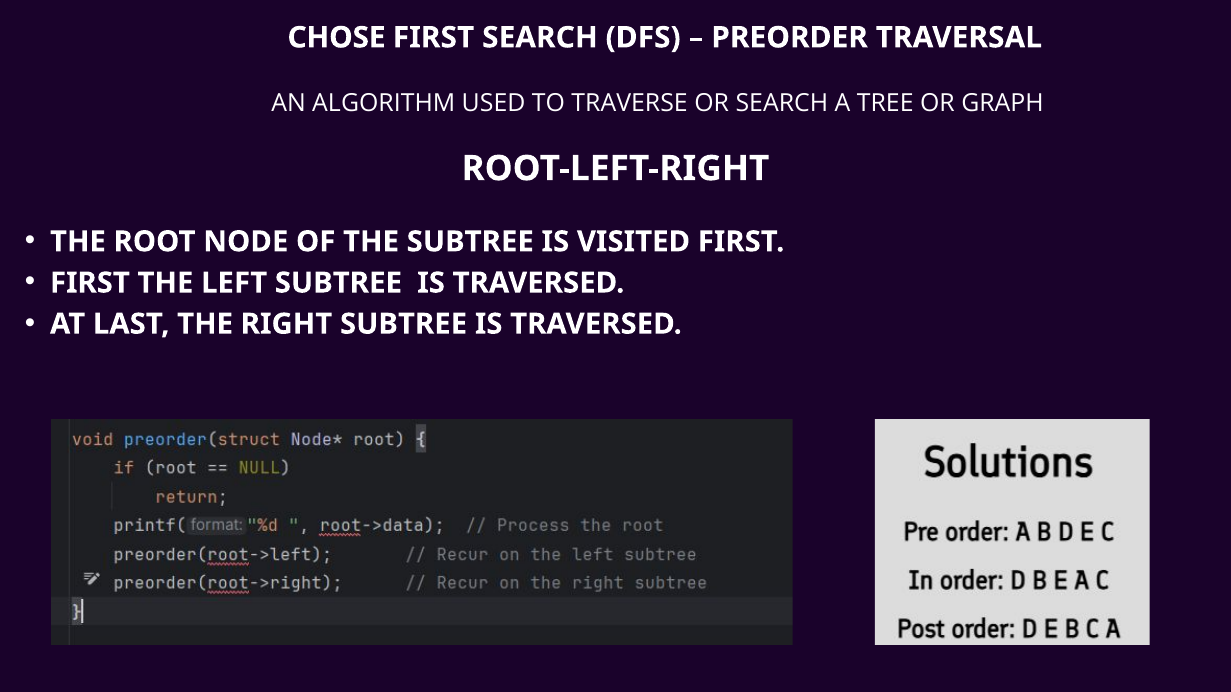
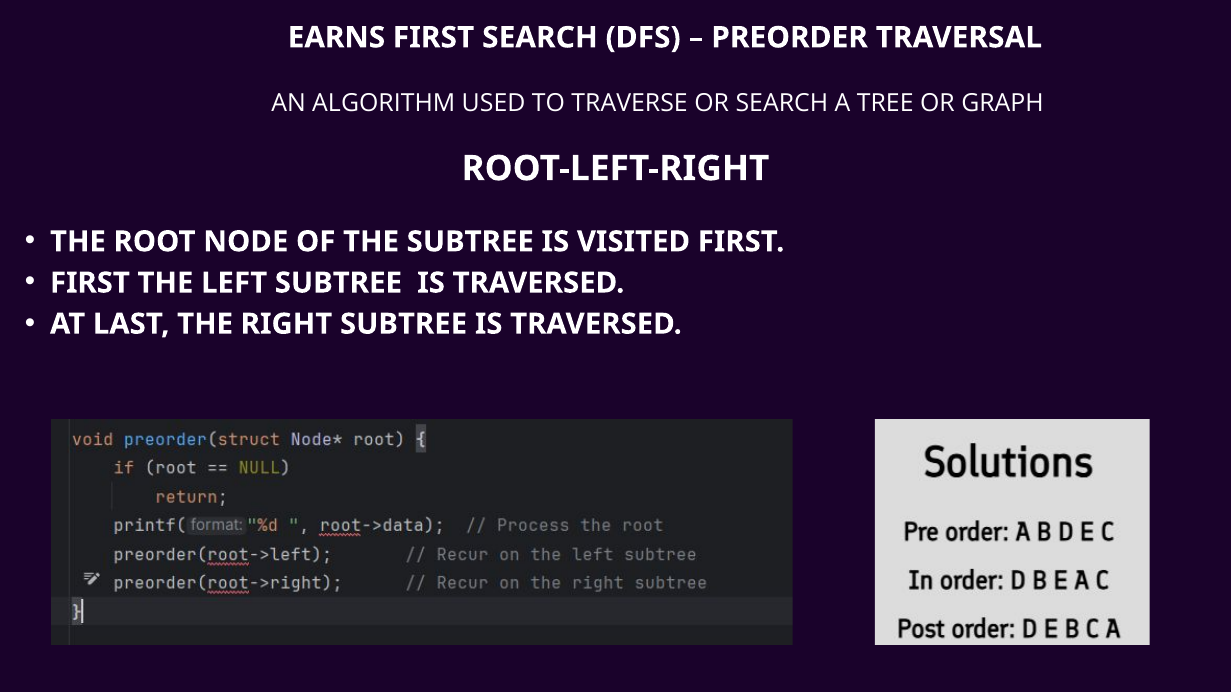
CHOSE: CHOSE -> EARNS (336, 38)
